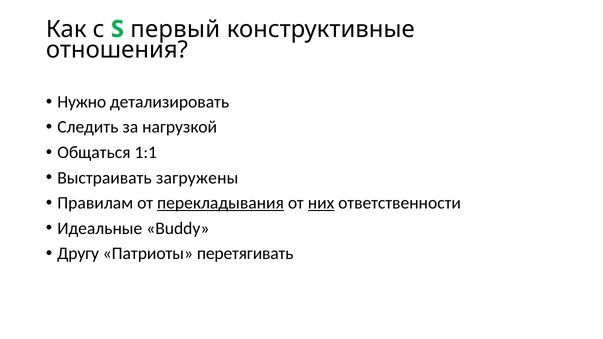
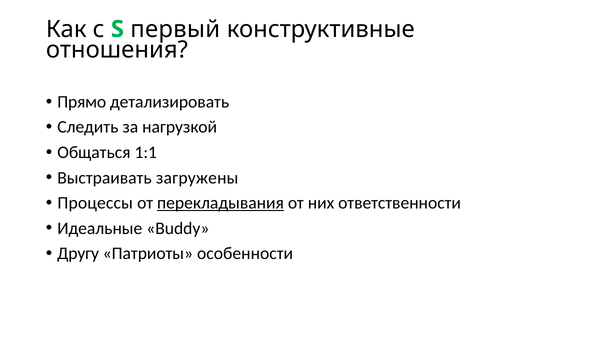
Нужно: Нужно -> Прямо (82, 102)
Правилам: Правилам -> Процессы (95, 203)
них underline: present -> none (321, 203)
перетягивать: перетягивать -> особенности (245, 254)
